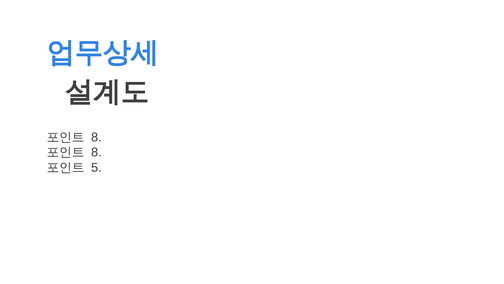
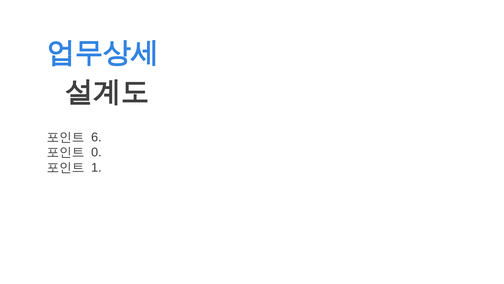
8: 8 -> 6 (96, 137)
8: 8 -> 0 (96, 152)
5: 5 -> 1 (96, 167)
